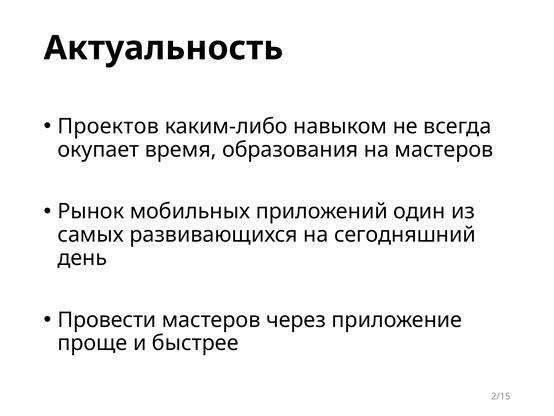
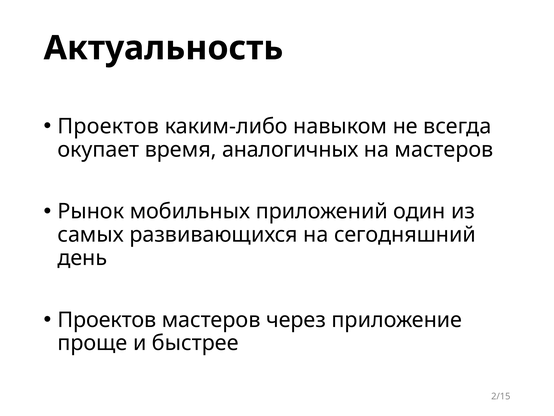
образования: образования -> аналогичных (290, 149)
Провести: Провести -> Проектов (107, 320)
